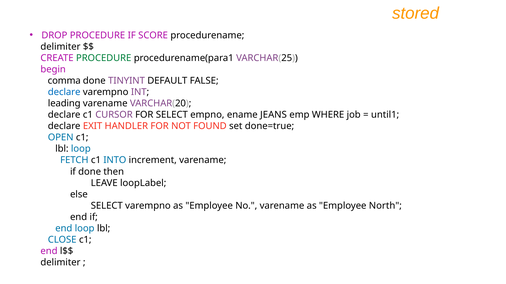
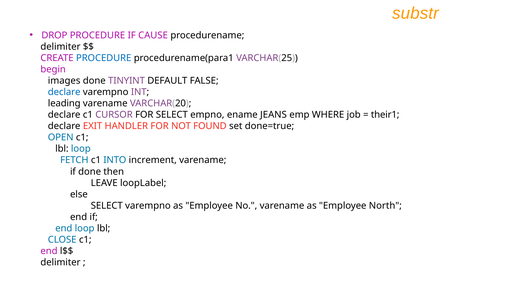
stored: stored -> substr (415, 13)
SCORE: SCORE -> CAUSE (153, 35)
PROCEDURE colour: green -> blue (104, 58)
comma: comma -> images (64, 81)
until1: until1 -> their1 (385, 115)
